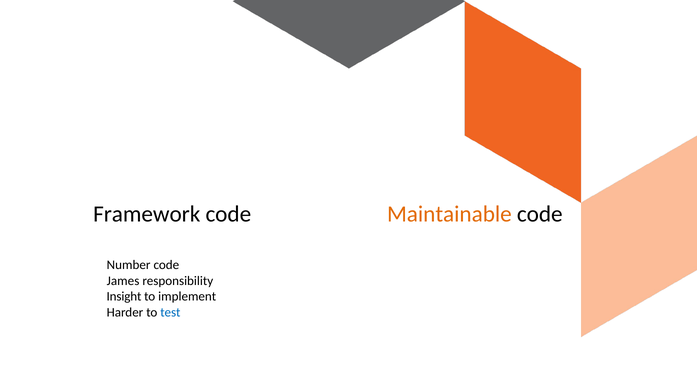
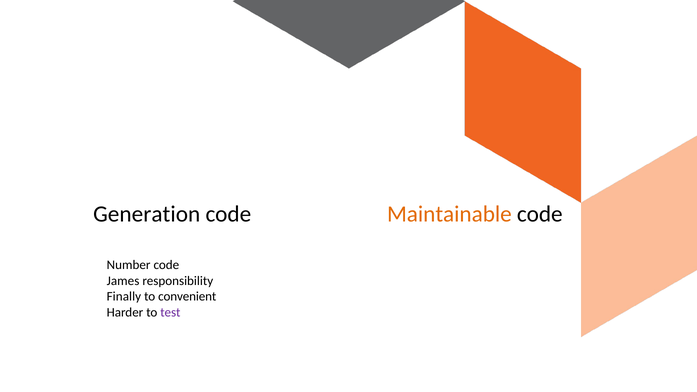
Framework: Framework -> Generation (147, 214)
Insight: Insight -> Finally (124, 297)
implement: implement -> convenient (187, 297)
test colour: blue -> purple (170, 312)
